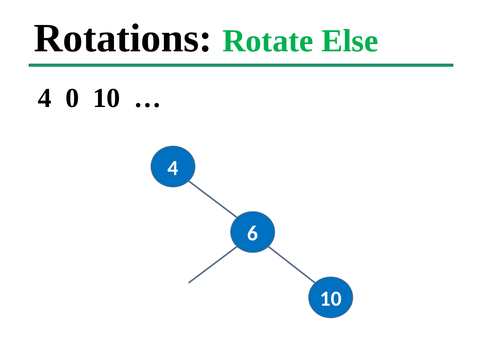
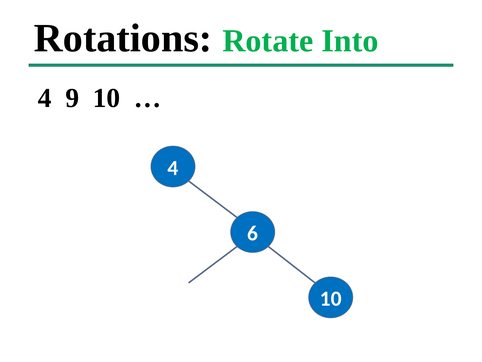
Else: Else -> Into (350, 41)
0: 0 -> 9 (72, 98)
